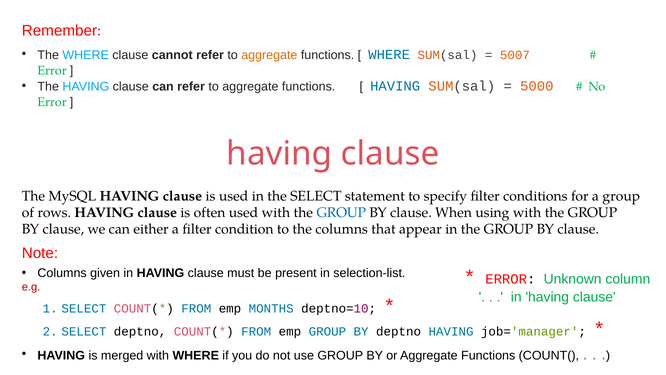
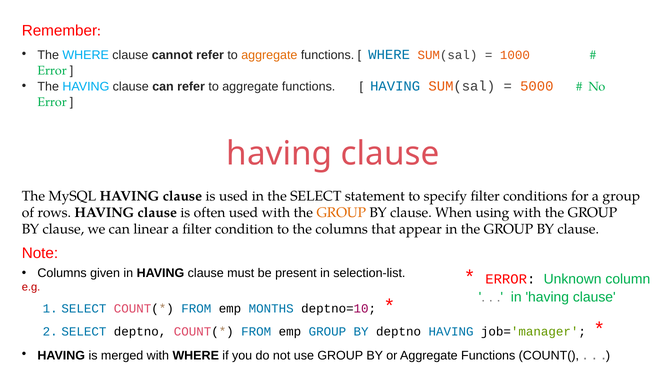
5007: 5007 -> 1000 (515, 55)
GROUP colour: blue -> orange (341, 212)
either: either -> linear (151, 229)
